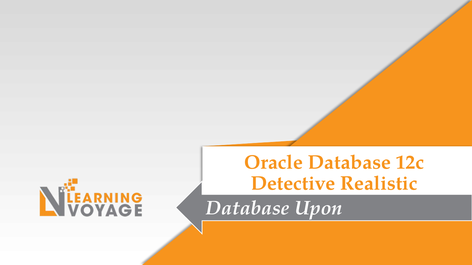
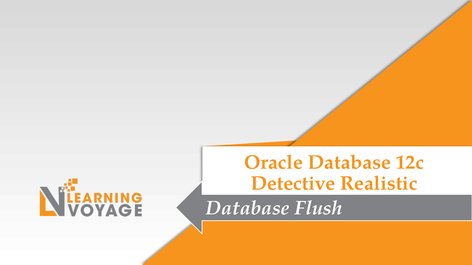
Upon: Upon -> Flush (319, 209)
